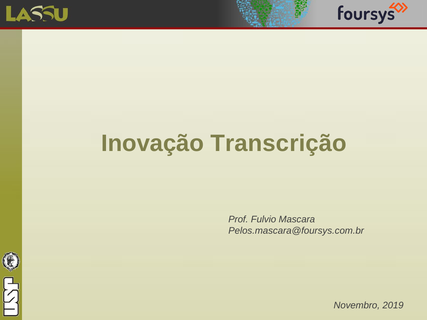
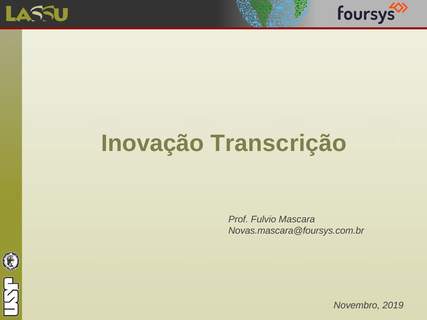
Pelos.mascara@foursys.com.br: Pelos.mascara@foursys.com.br -> Novas.mascara@foursys.com.br (296, 231)
